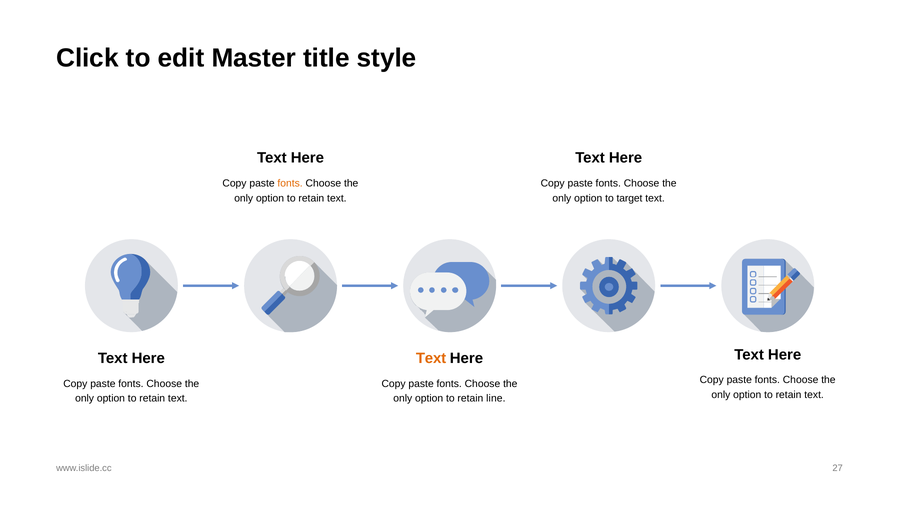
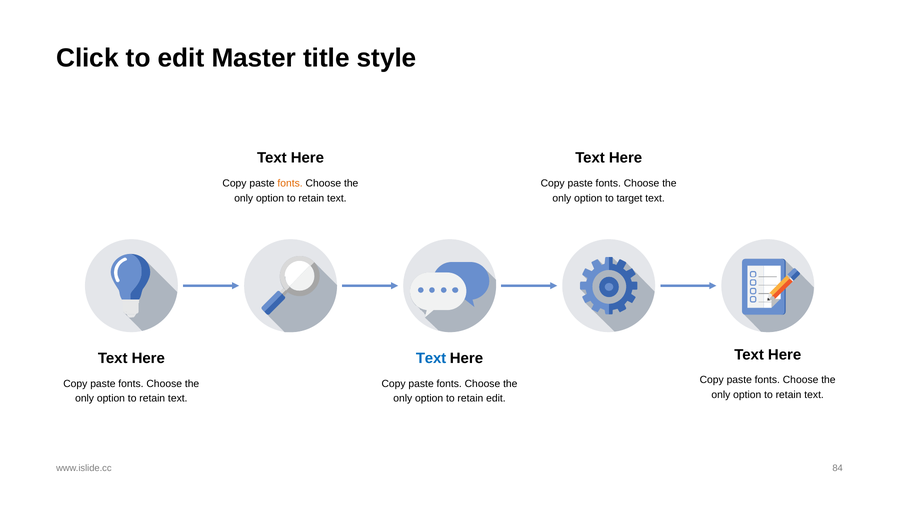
Text colour: orange -> blue (431, 358)
retain line: line -> edit (496, 398)
27: 27 -> 84 (838, 468)
